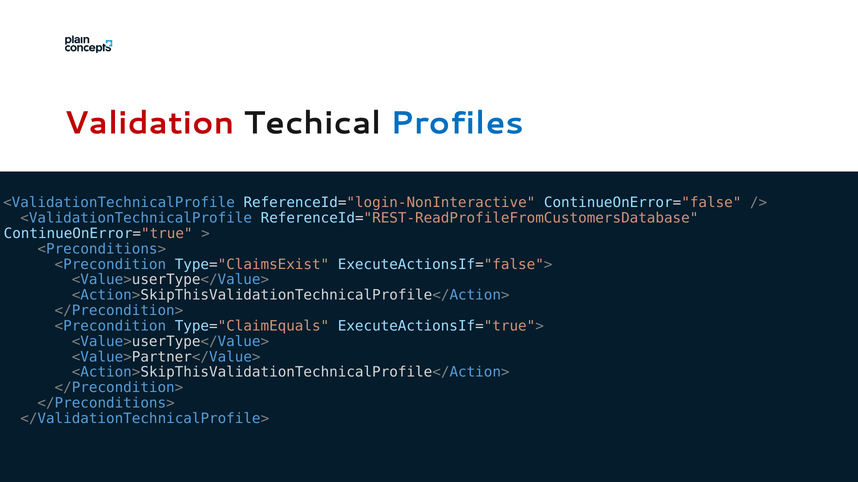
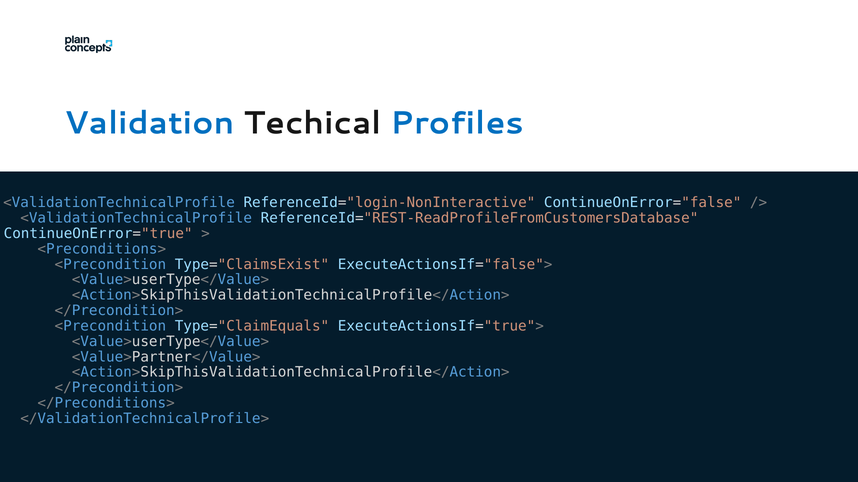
Validation colour: red -> blue (149, 123)
